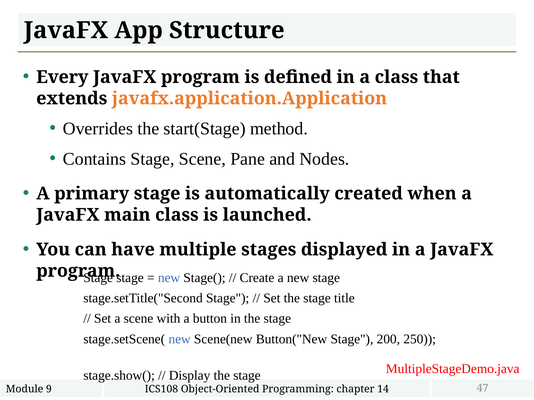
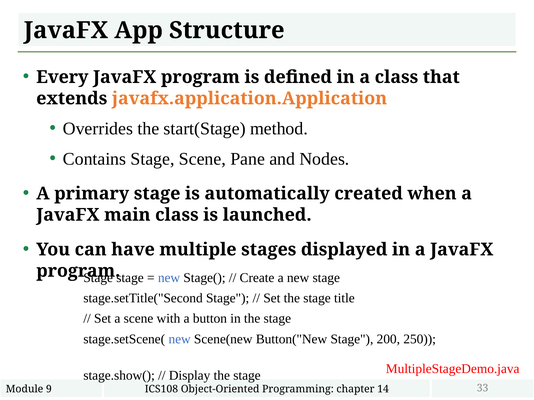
47: 47 -> 33 (483, 389)
